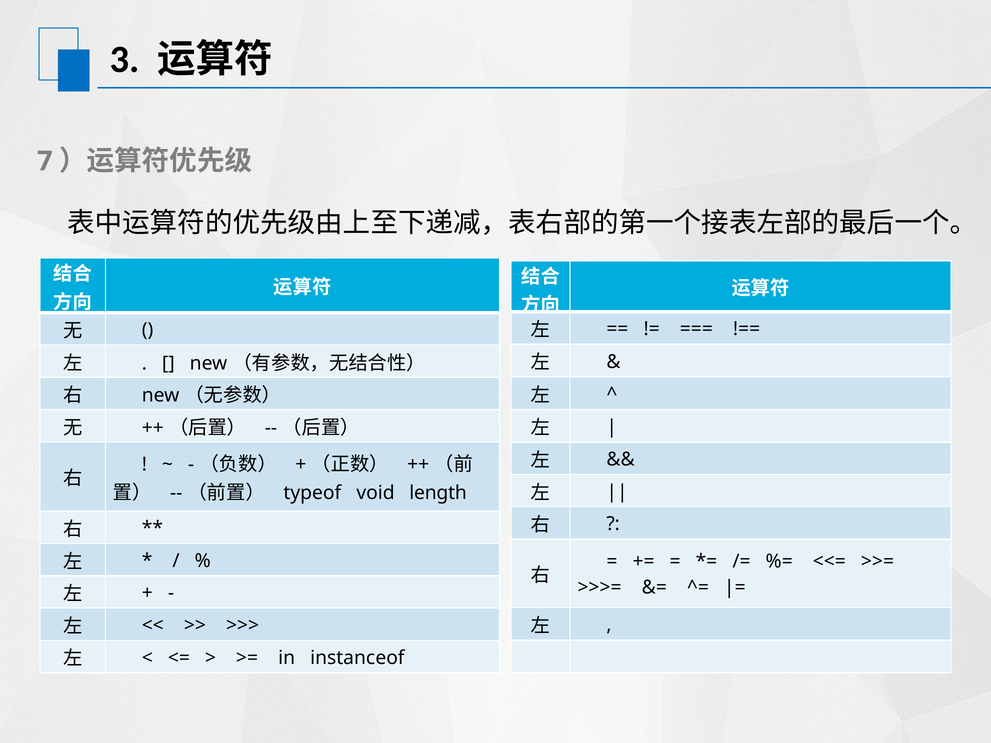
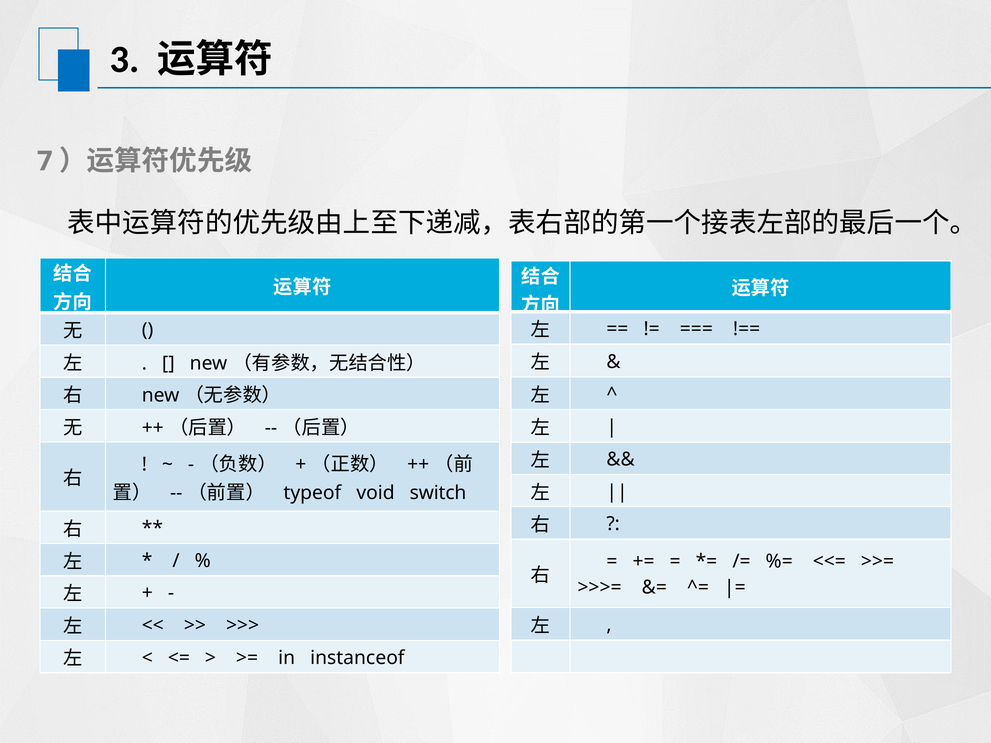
length: length -> switch (438, 493)
